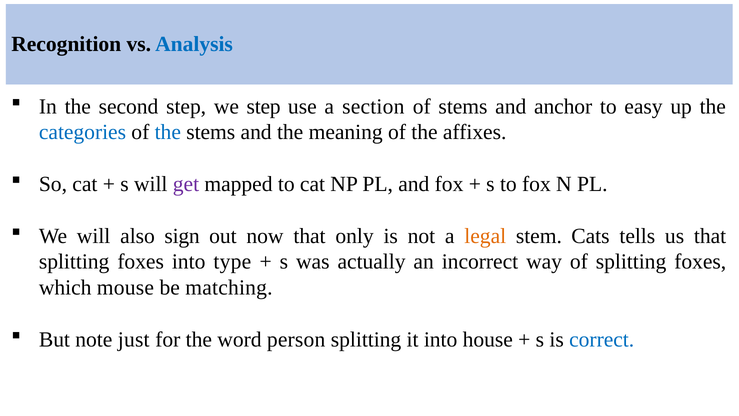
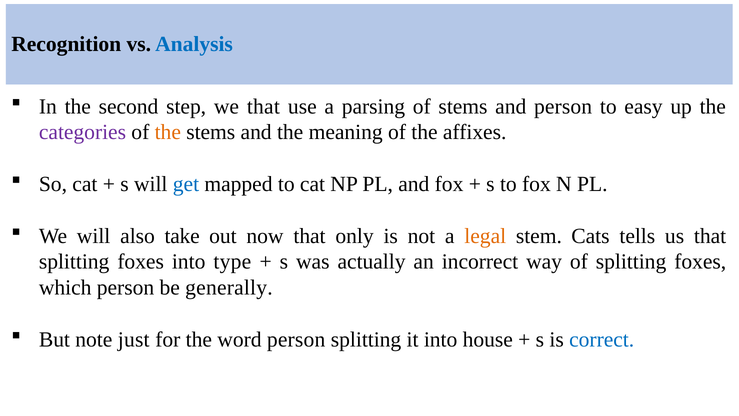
we step: step -> that (263, 106)
section: section -> parsing (373, 106)
and anchor: anchor -> person (563, 106)
categories colour: blue -> purple (82, 132)
the colour: blue -> orange (168, 132)
get colour: purple -> blue (186, 184)
sign: sign -> take (182, 236)
which mouse: mouse -> person (126, 287)
matching: matching -> generally (229, 287)
